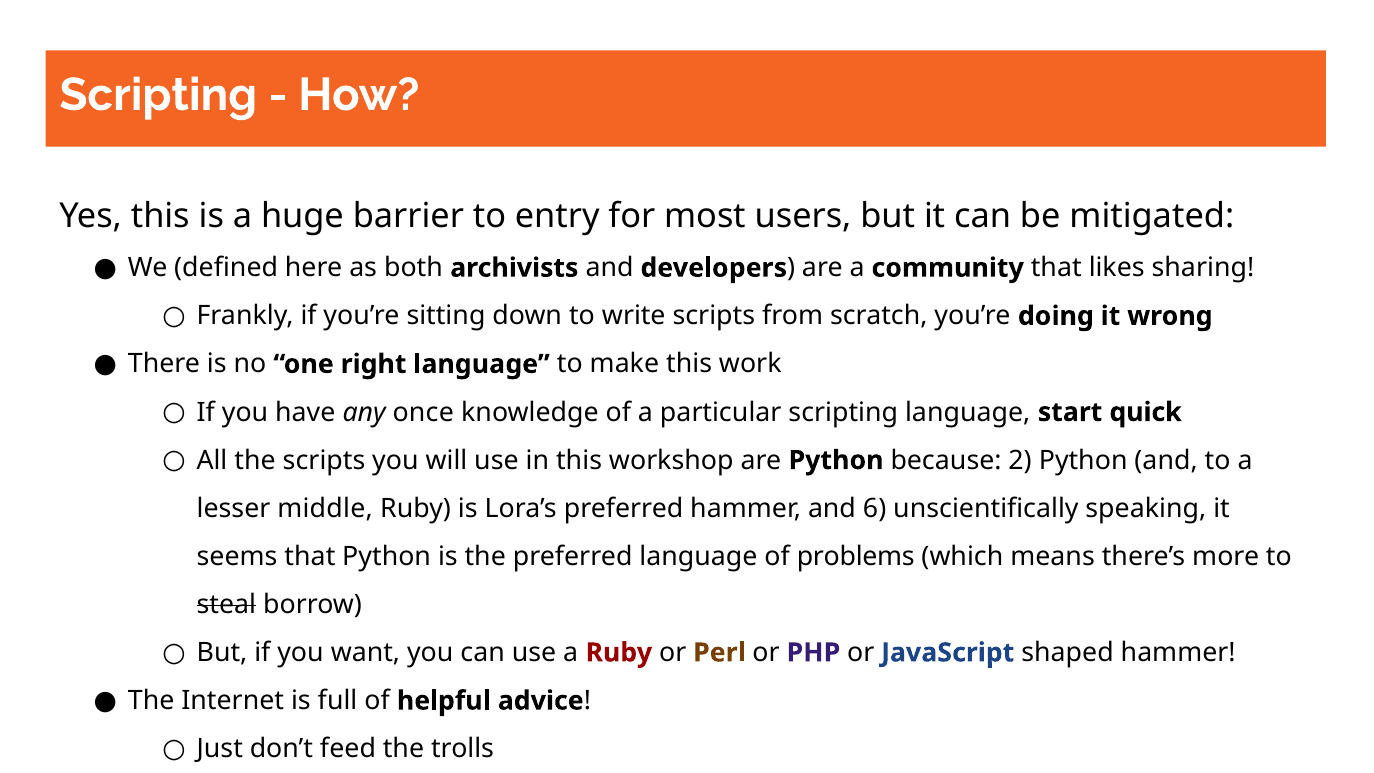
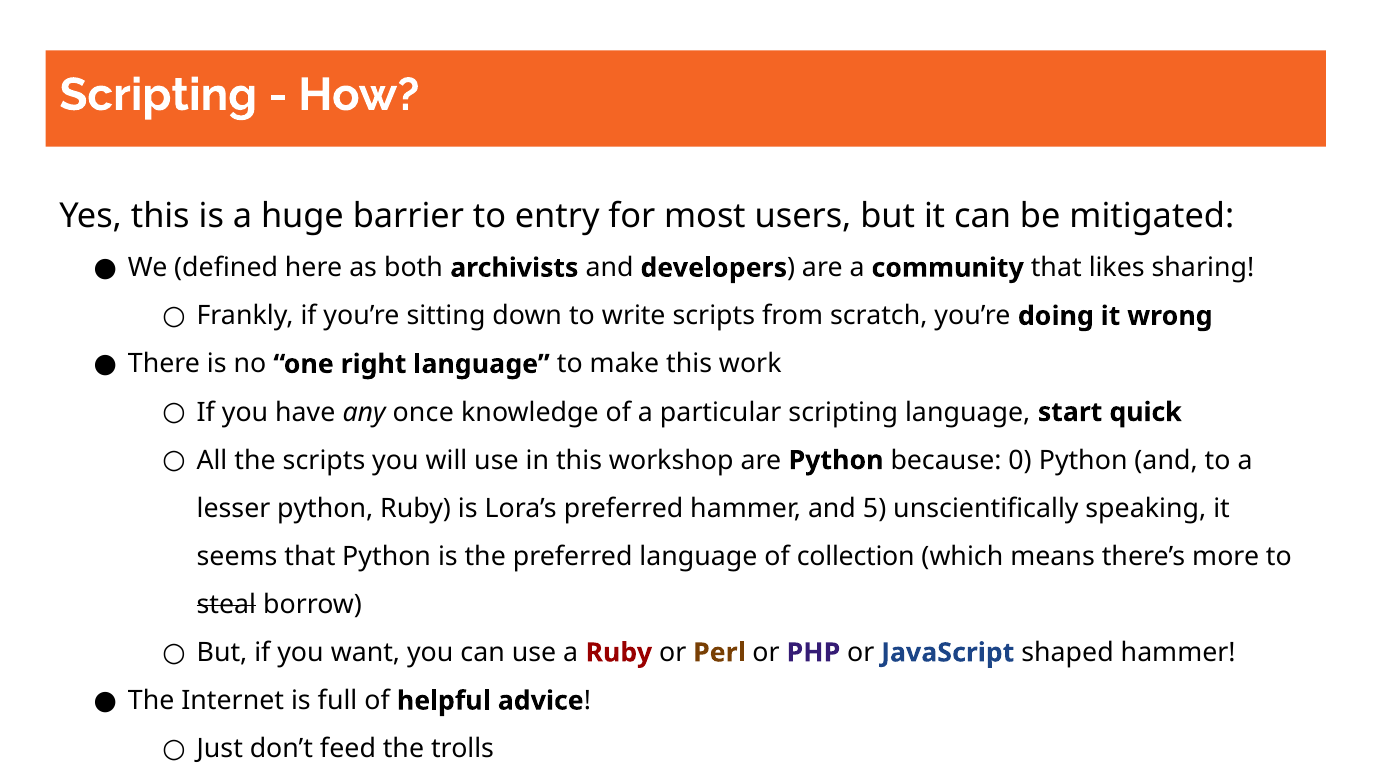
2: 2 -> 0 (1020, 460)
lesser middle: middle -> python (325, 508)
6: 6 -> 5 (875, 508)
problems: problems -> collection (856, 556)
